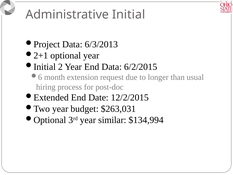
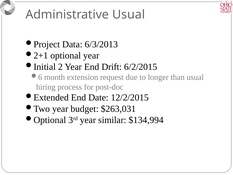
Administrative Initial: Initial -> Usual (129, 15)
End Data: Data -> Drift (112, 67)
